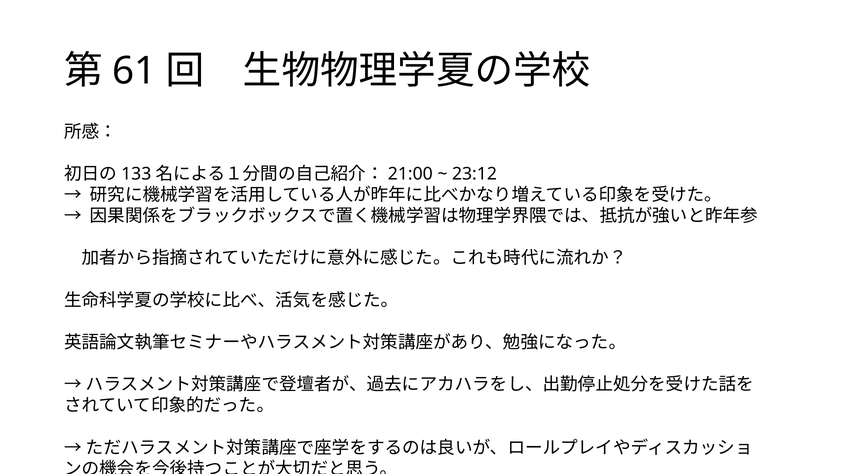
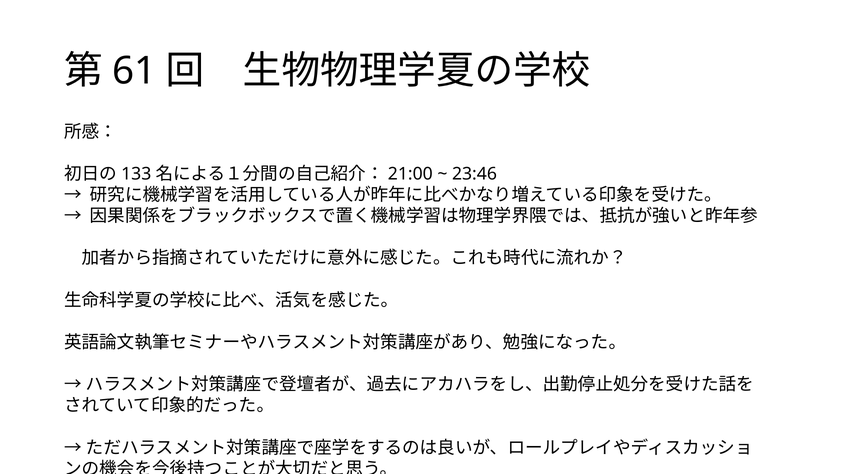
23:12: 23:12 -> 23:46 (474, 174)
